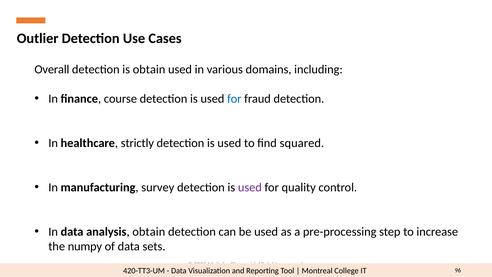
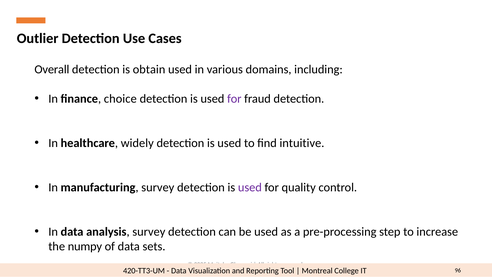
course: course -> choice (120, 99)
for colour: blue -> purple (234, 99)
strictly: strictly -> widely (137, 143)
squared: squared -> intuitive (302, 143)
analysis obtain: obtain -> survey (149, 232)
